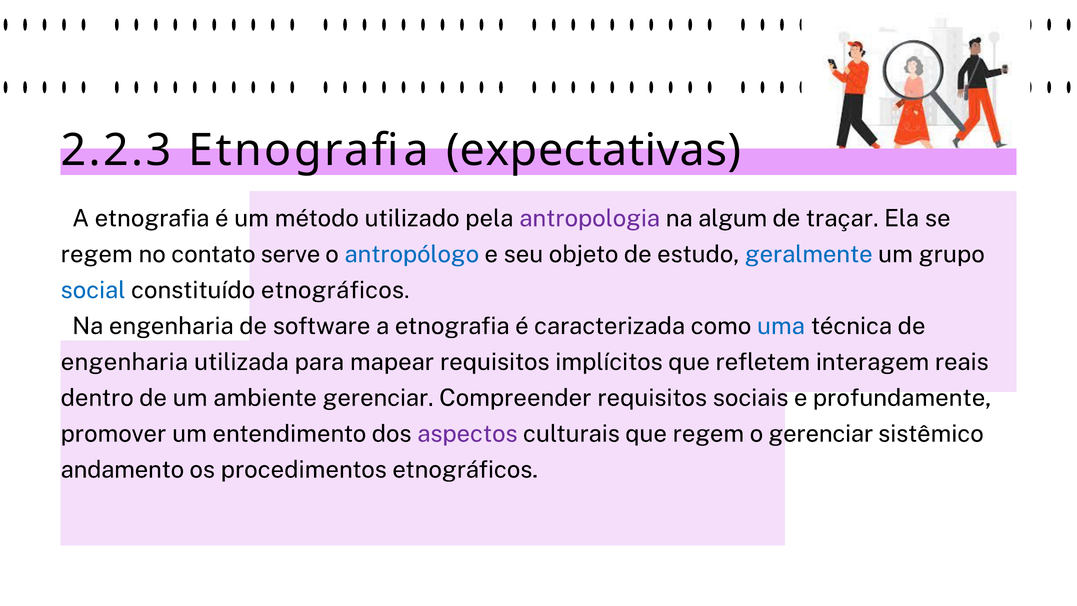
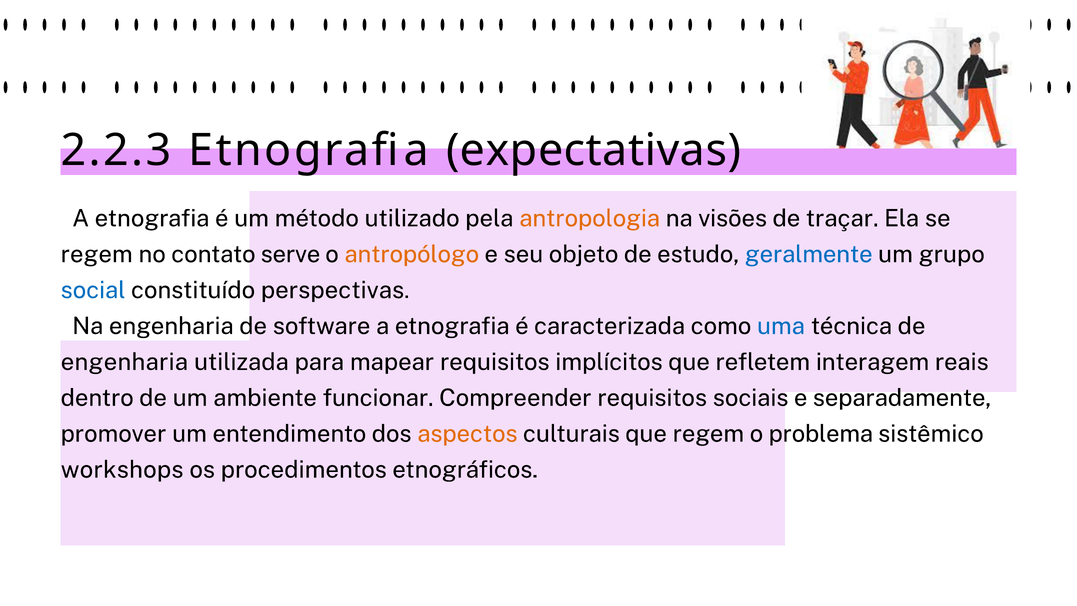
antropologia colour: purple -> orange (590, 218)
algum: algum -> visões (733, 218)
antropólogo colour: blue -> orange (412, 254)
constituído etnográficos: etnográficos -> perspectivas (335, 290)
ambiente gerenciar: gerenciar -> funcionar (378, 398)
profundamente: profundamente -> separadamente (902, 398)
aspectos colour: purple -> orange (467, 434)
o gerenciar: gerenciar -> problema (821, 434)
andamento: andamento -> workshops (122, 470)
